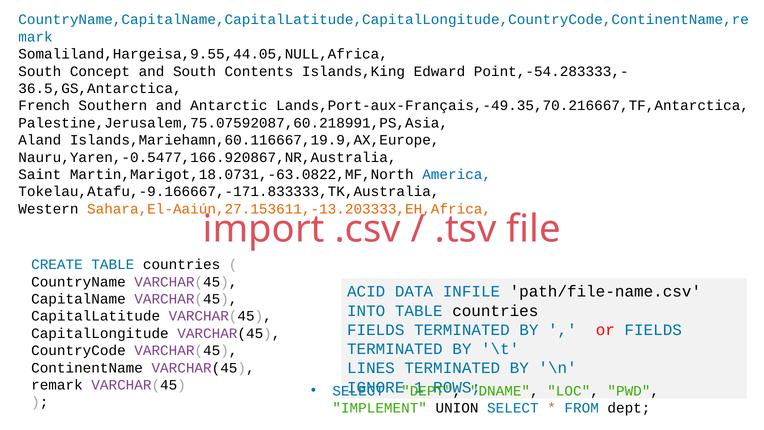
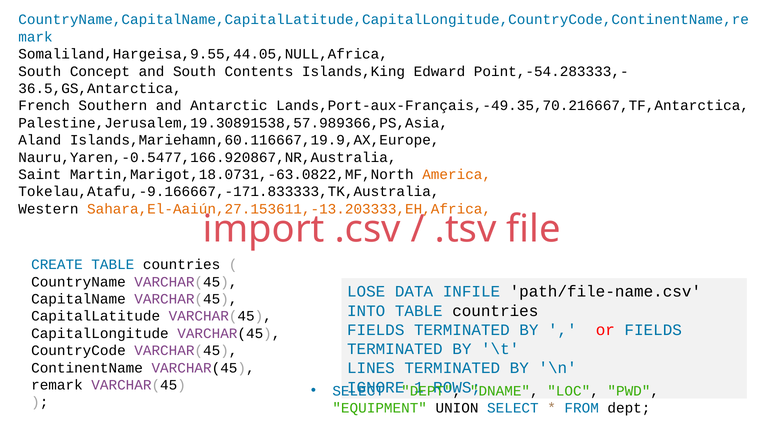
Palestine,Jerusalem,75.07592087,60.218991,PS,Asia: Palestine,Jerusalem,75.07592087,60.218991,PS,Asia -> Palestine,Jerusalem,19.30891538,57.989366,PS,Asia (233, 123)
America colour: blue -> orange (457, 174)
ACID: ACID -> LOSE (366, 292)
IMPLEMENT: IMPLEMENT -> EQUIPMENT (380, 408)
